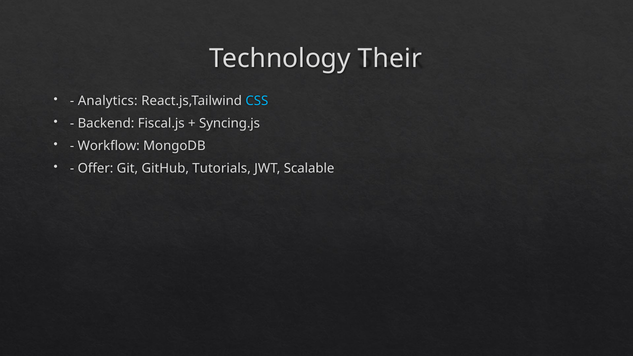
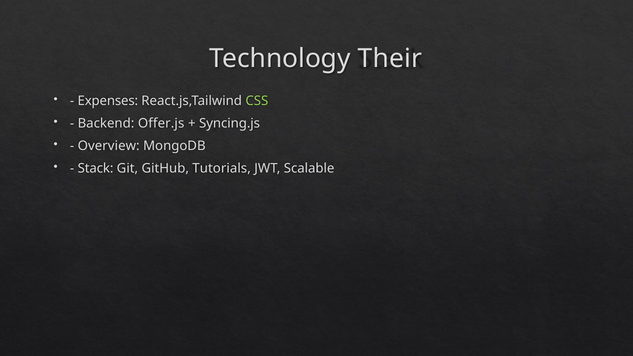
Analytics: Analytics -> Expenses (108, 101)
CSS colour: light blue -> light green (257, 101)
Fiscal.js: Fiscal.js -> Offer.js (161, 124)
Workflow: Workflow -> Overview (109, 146)
Offer: Offer -> Stack (96, 168)
